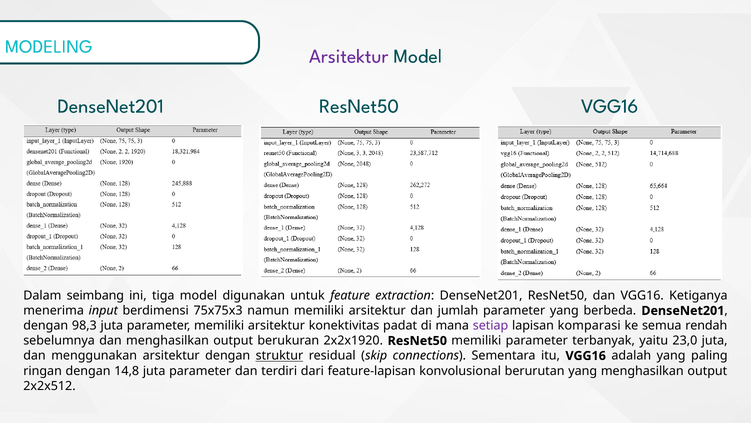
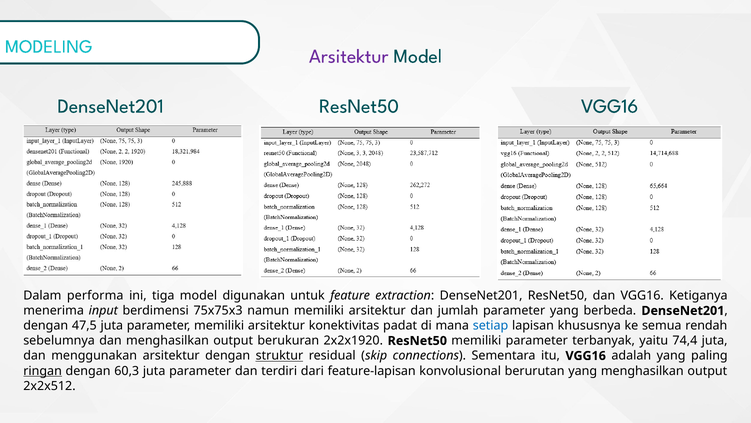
seimbang: seimbang -> performa (95, 295)
98,3: 98,3 -> 47,5 (84, 325)
setiap colour: purple -> blue (491, 325)
komparasi: komparasi -> khususnya (589, 325)
23,0: 23,0 -> 74,4 (685, 340)
ringan underline: none -> present (43, 370)
14,8: 14,8 -> 60,3 (127, 370)
